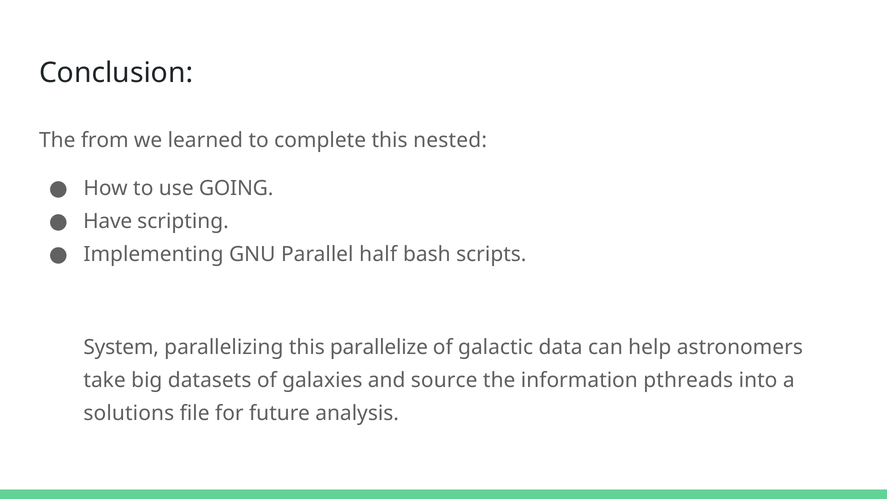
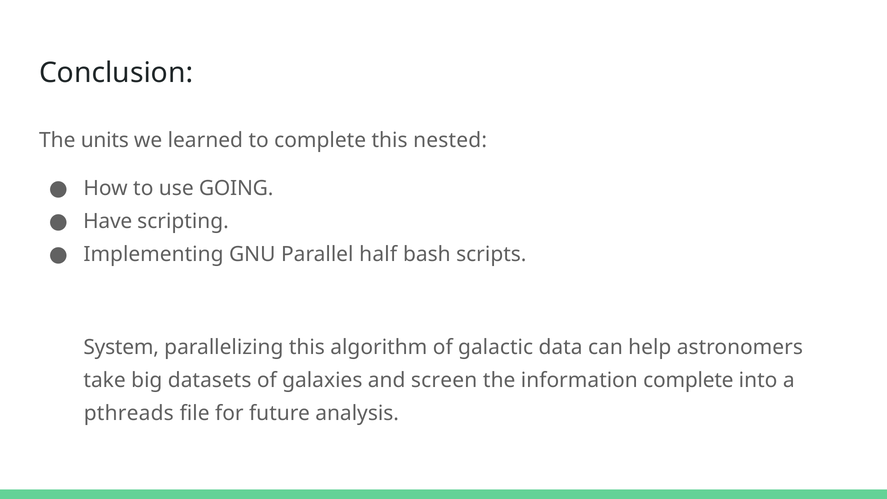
from: from -> units (105, 140)
parallelize: parallelize -> algorithm (379, 347)
source: source -> screen (444, 380)
information pthreads: pthreads -> complete (688, 380)
solutions: solutions -> pthreads (129, 413)
